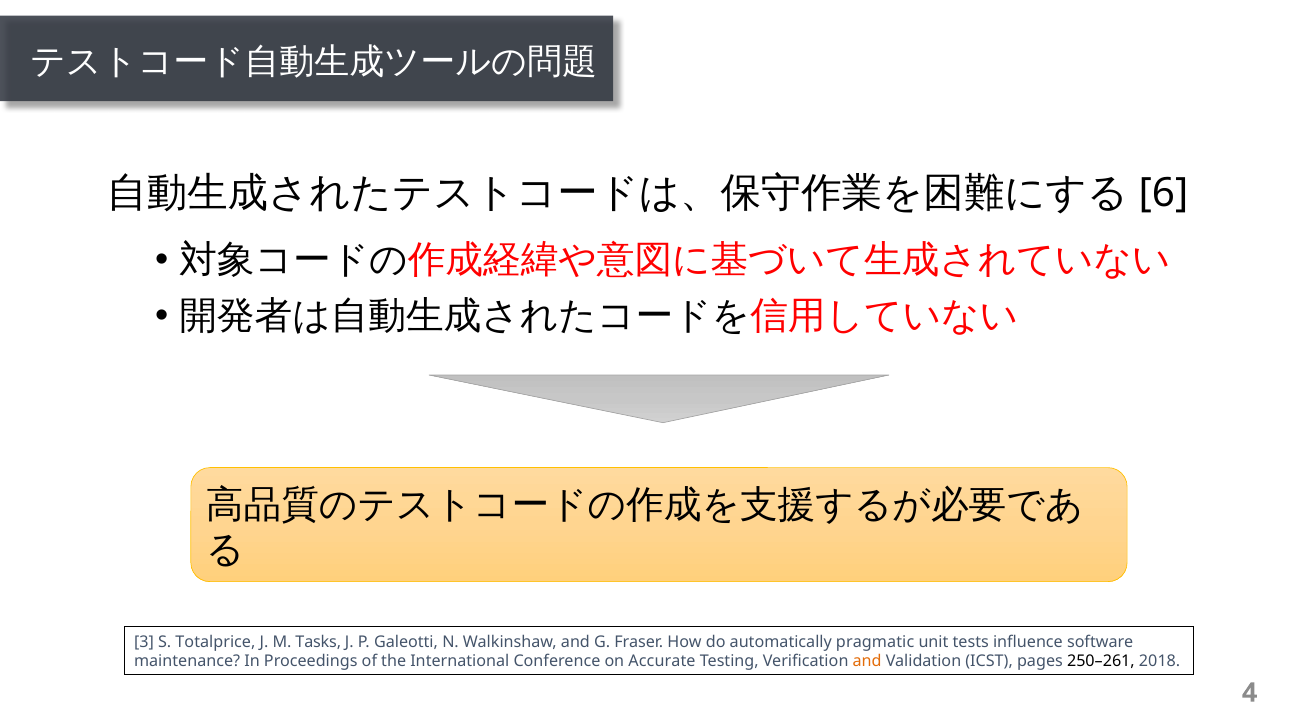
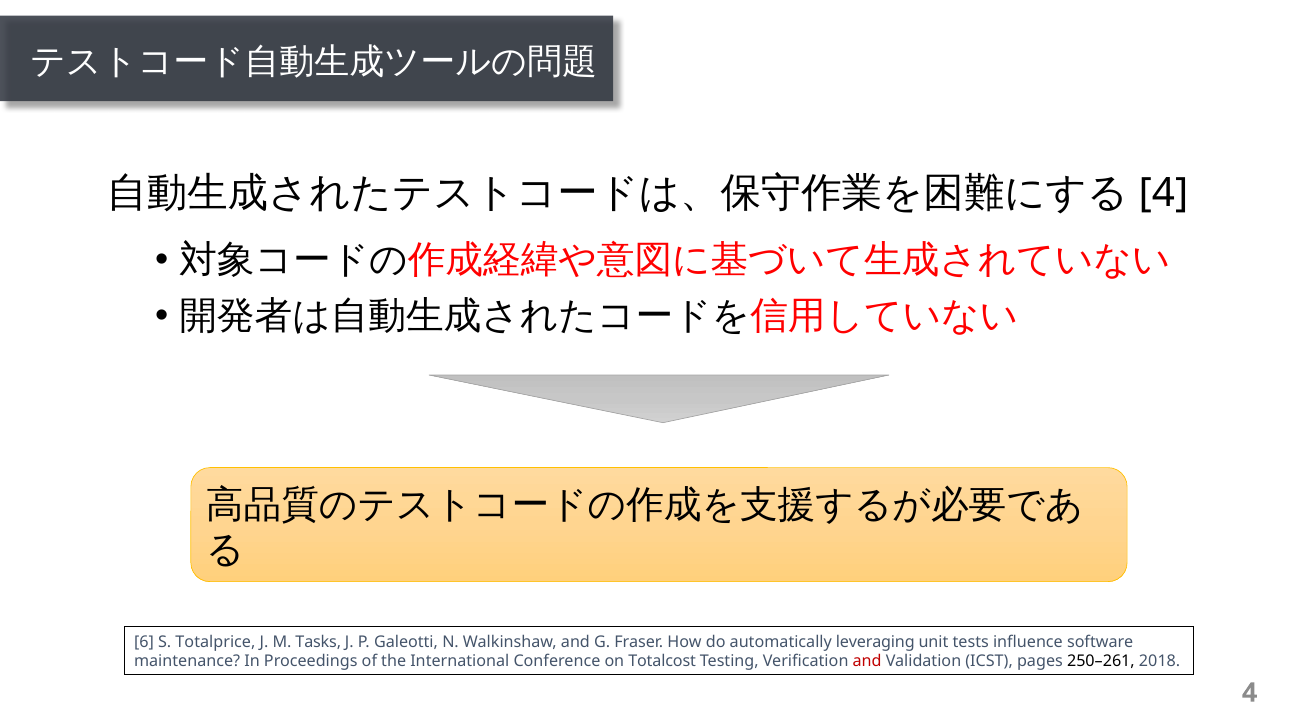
6: 6 -> 4 (1164, 193)
3: 3 -> 6 (144, 642)
pragmatic: pragmatic -> leveraging (875, 642)
Accurate: Accurate -> Totalcost (662, 662)
and colour: orange -> red (867, 662)
